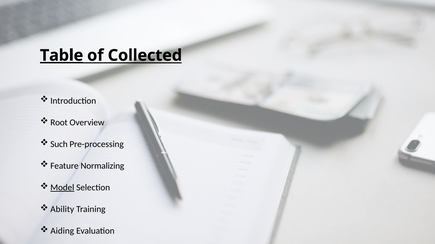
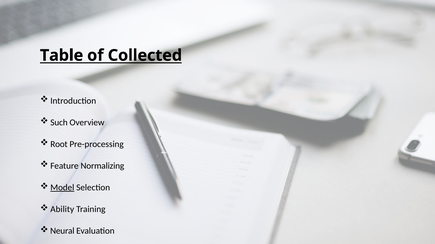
Table underline: present -> none (62, 56)
Root: Root -> Such (59, 123)
Such: Such -> Root (59, 145)
Aiding: Aiding -> Neural (62, 232)
